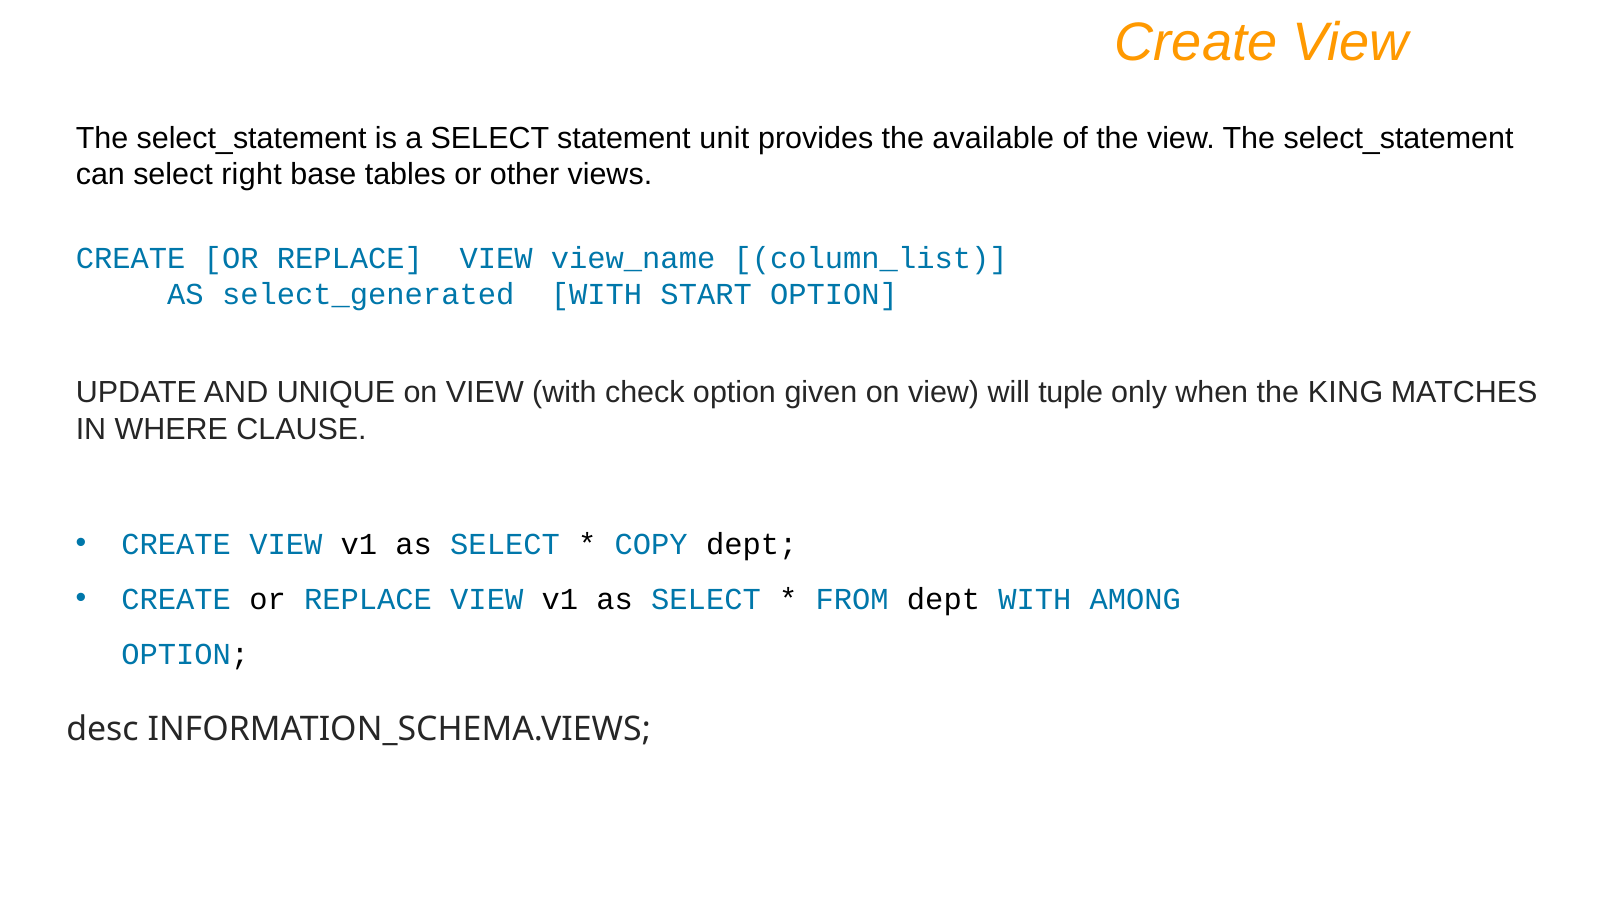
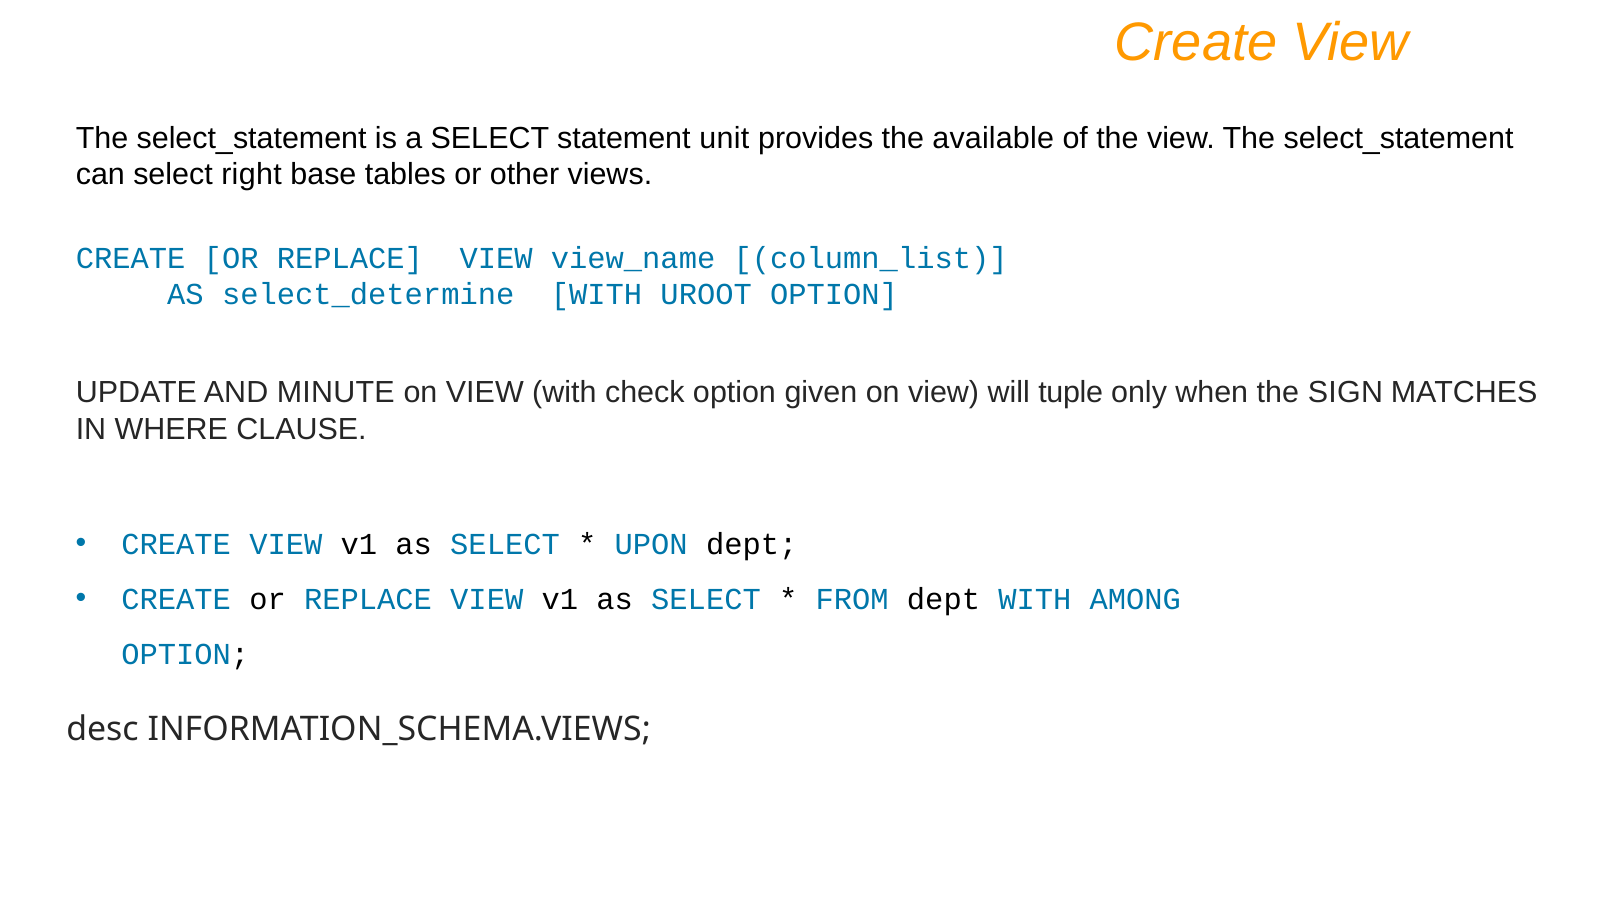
select_generated: select_generated -> select_determine (368, 294)
START: START -> UROOT (706, 294)
UNIQUE: UNIQUE -> MINUTE (336, 392)
KING: KING -> SIGN (1346, 392)
COPY: COPY -> UPON (651, 544)
